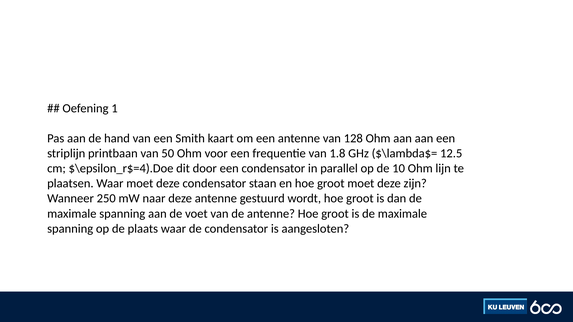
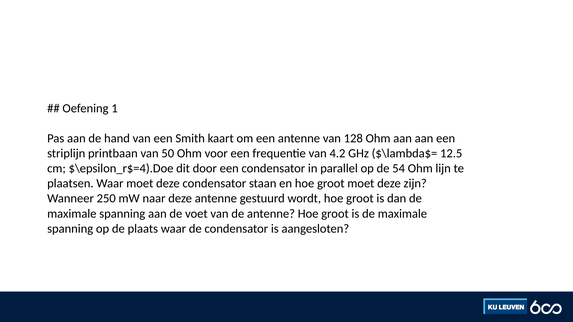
1.8: 1.8 -> 4.2 (337, 154)
10: 10 -> 54 (399, 169)
